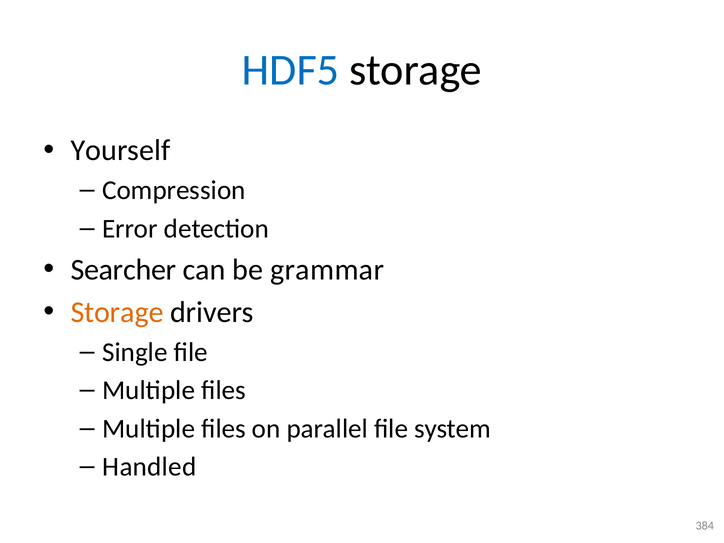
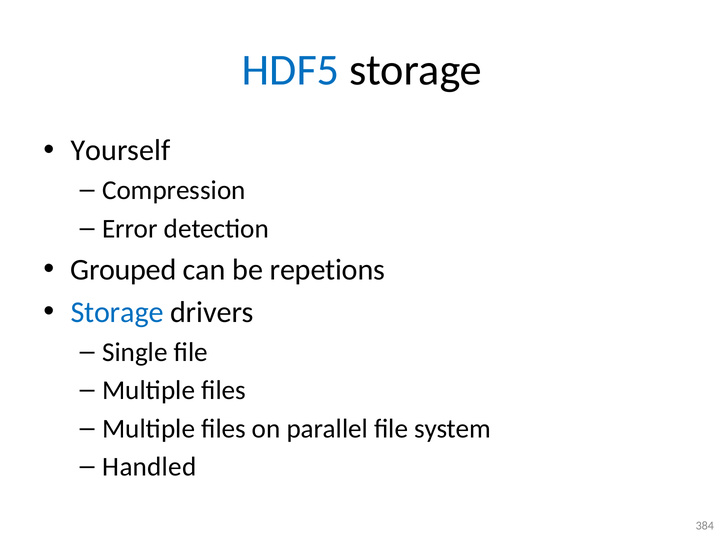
Searcher: Searcher -> Grouped (123, 270)
grammar: grammar -> repetions (327, 270)
Storage colour: orange -> blue (117, 312)
